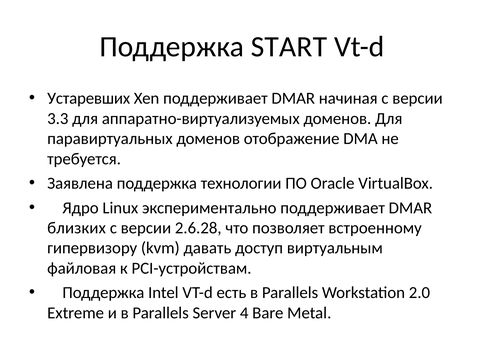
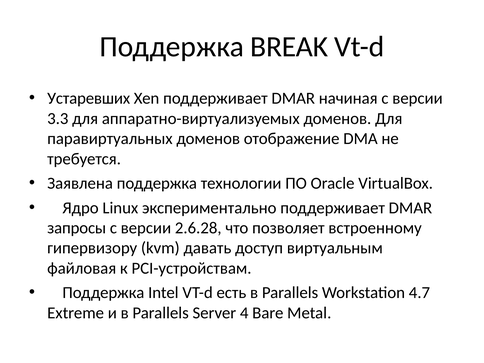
START: START -> BREAK (289, 47)
близких: близких -> запросы (77, 228)
2.0: 2.0 -> 4.7 (419, 293)
